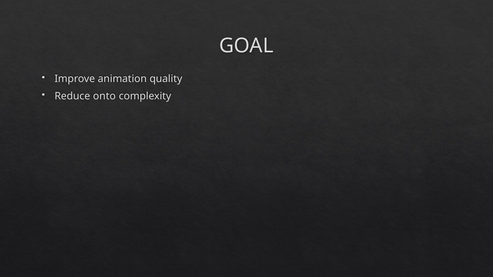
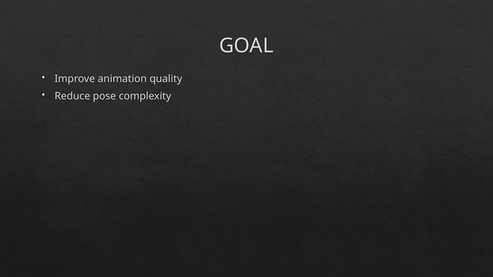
onto: onto -> pose (104, 96)
